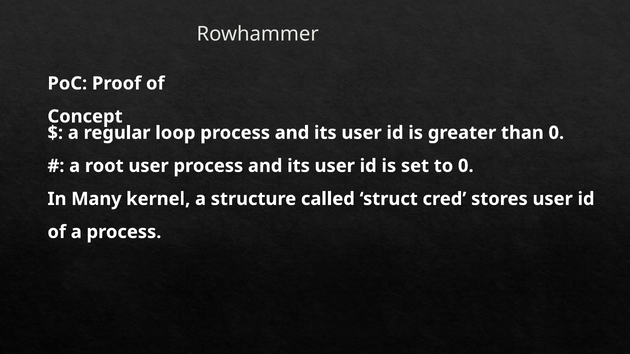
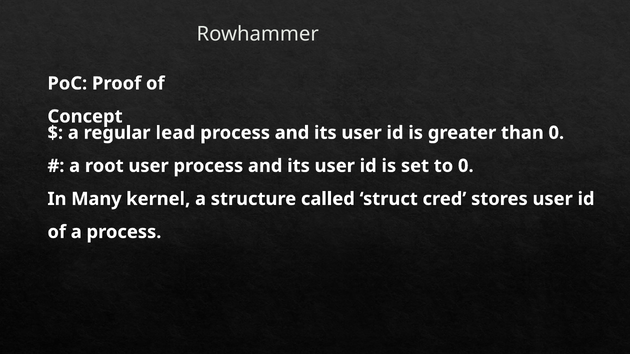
loop: loop -> lead (175, 133)
